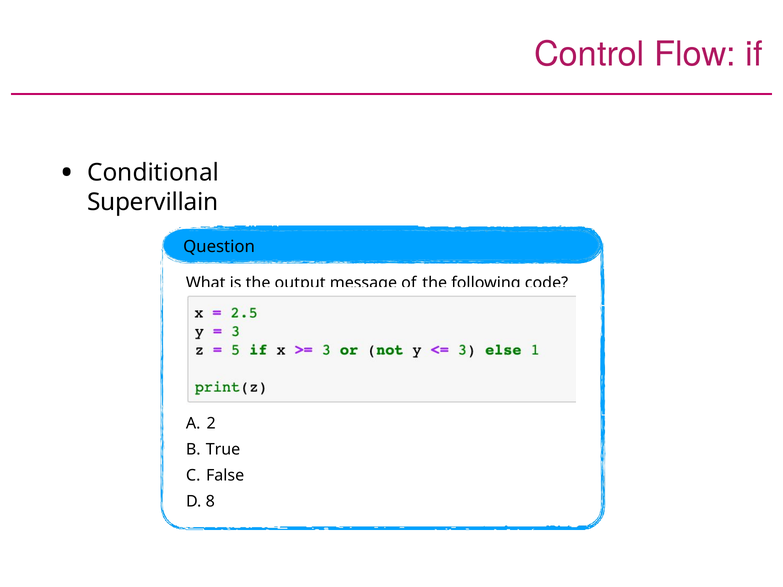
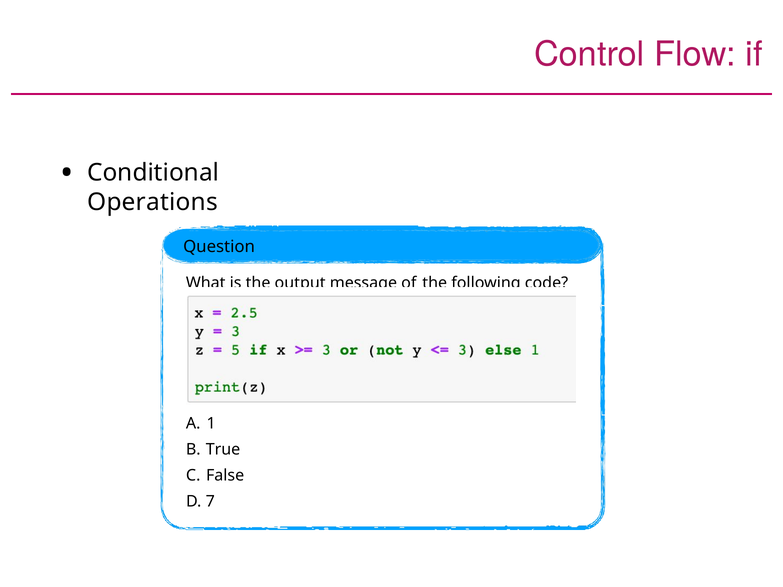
Supervillain: Supervillain -> Operations (153, 202)
2: 2 -> 1 (211, 424)
8: 8 -> 7 (210, 502)
